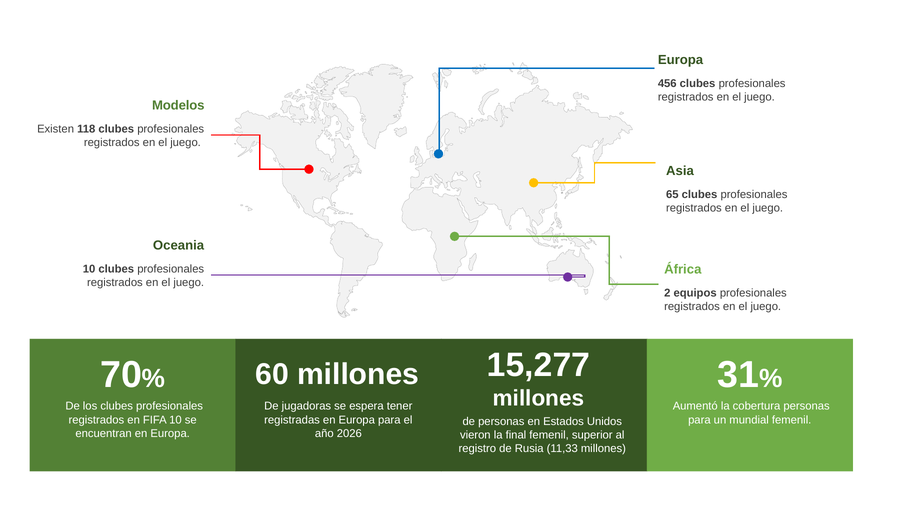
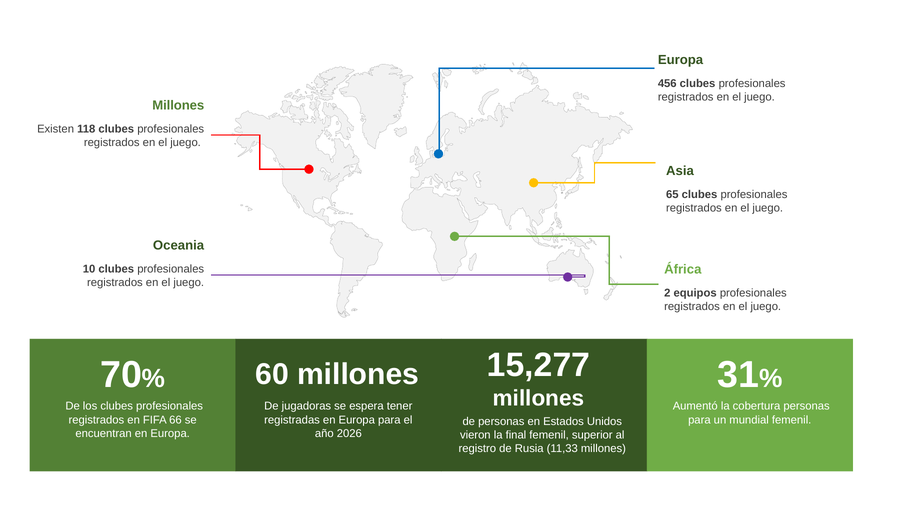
Modelos: Modelos -> Millones (178, 106)
FIFA 10: 10 -> 66 (175, 420)
